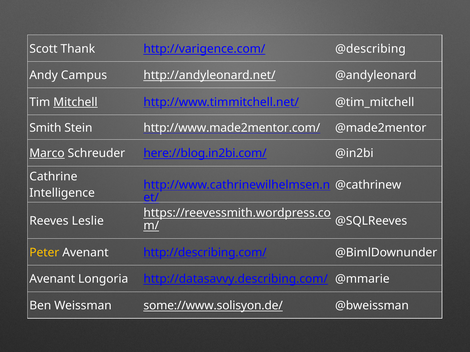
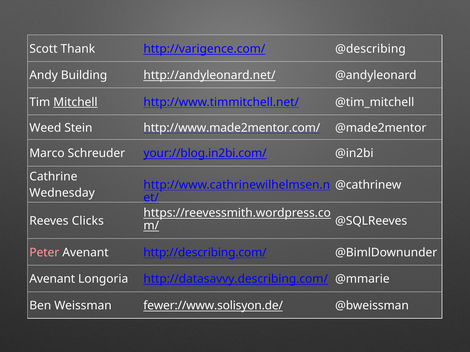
Campus: Campus -> Building (84, 75)
Smith: Smith -> Weed (45, 128)
Marco underline: present -> none (47, 154)
here://blog.in2bi.com/: here://blog.in2bi.com/ -> your://blog.in2bi.com/ (205, 154)
Intelligence: Intelligence -> Wednesday (62, 193)
Leslie: Leslie -> Clicks (88, 221)
Peter colour: yellow -> pink (44, 253)
some://www.solisyon.de/: some://www.solisyon.de/ -> fewer://www.solisyon.de/ (213, 306)
